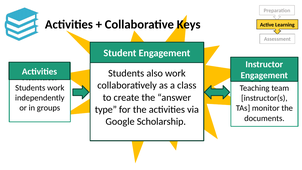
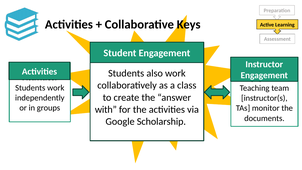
type: type -> with (106, 109)
